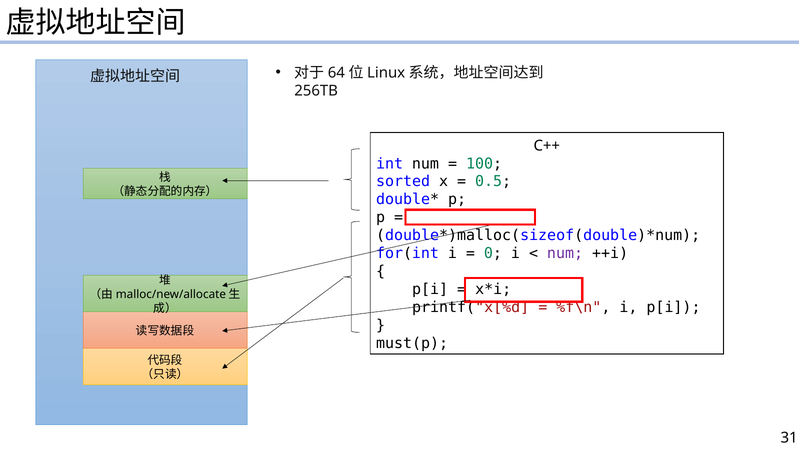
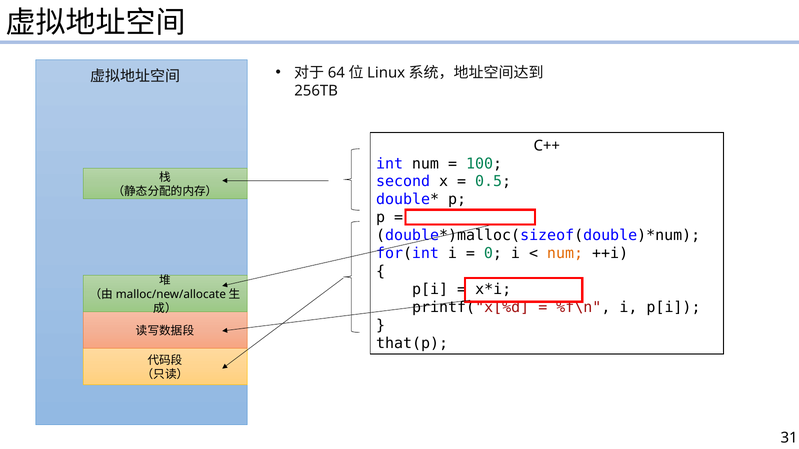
sorted: sorted -> second (403, 182)
num colour: purple -> orange (565, 254)
must(p: must(p -> that(p (412, 344)
